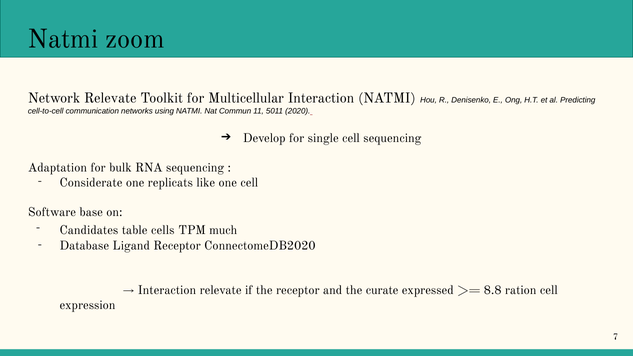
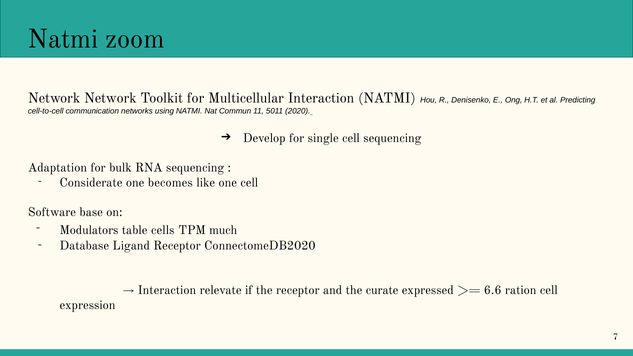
Network Relevate: Relevate -> Network (110, 98)
replicats: replicats -> becomes (170, 183)
Candidates: Candidates -> Modulators (89, 230)
8.8: 8.8 -> 6.6 (493, 290)
